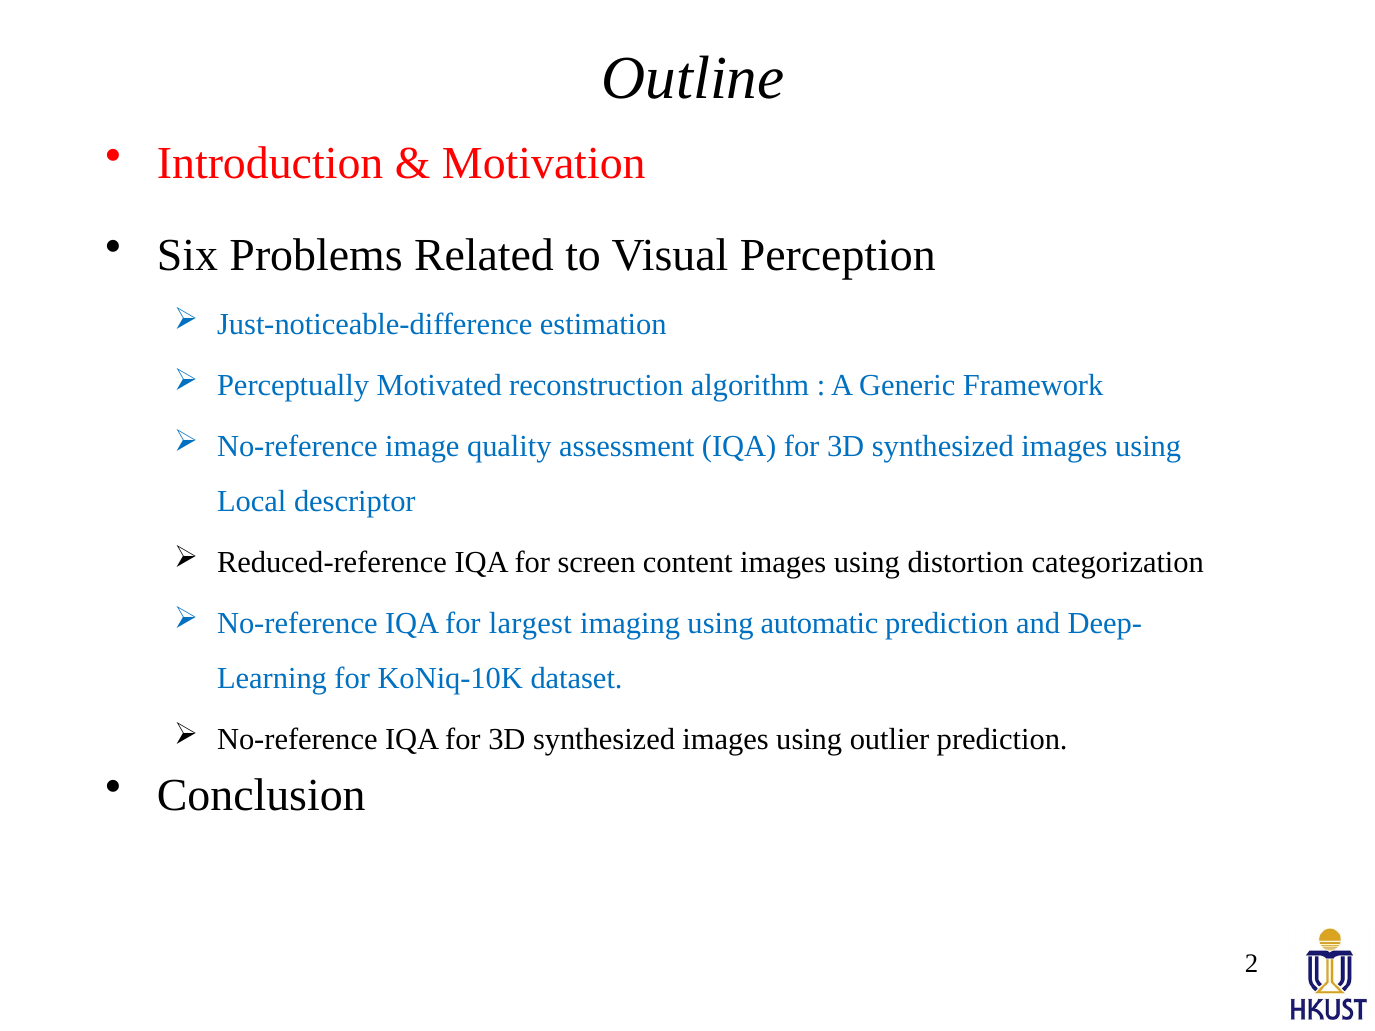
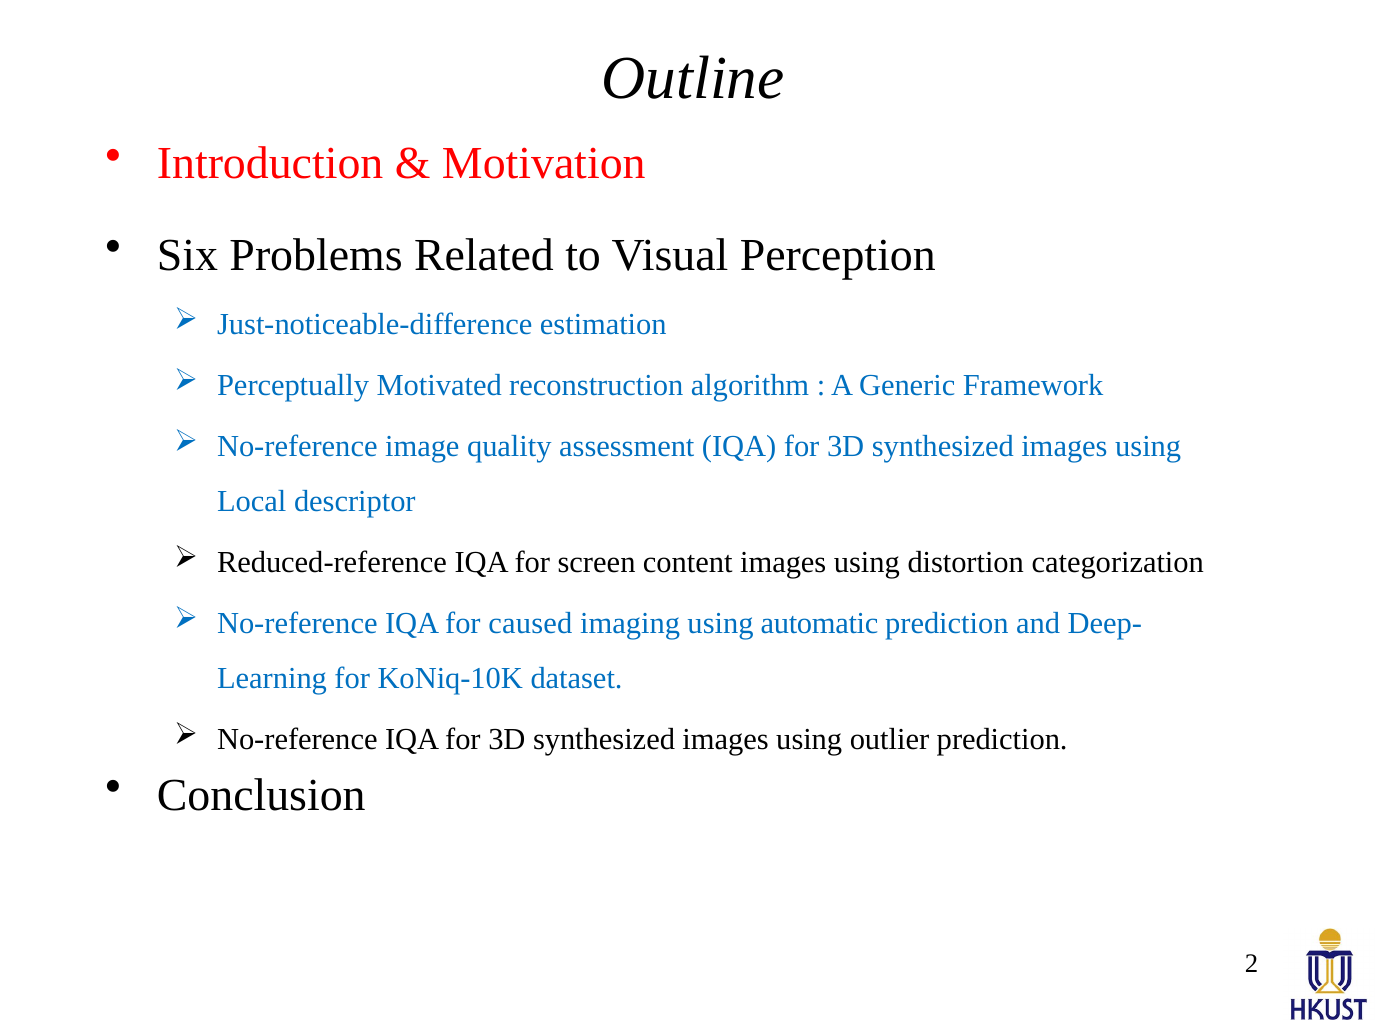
largest: largest -> caused (530, 623)
